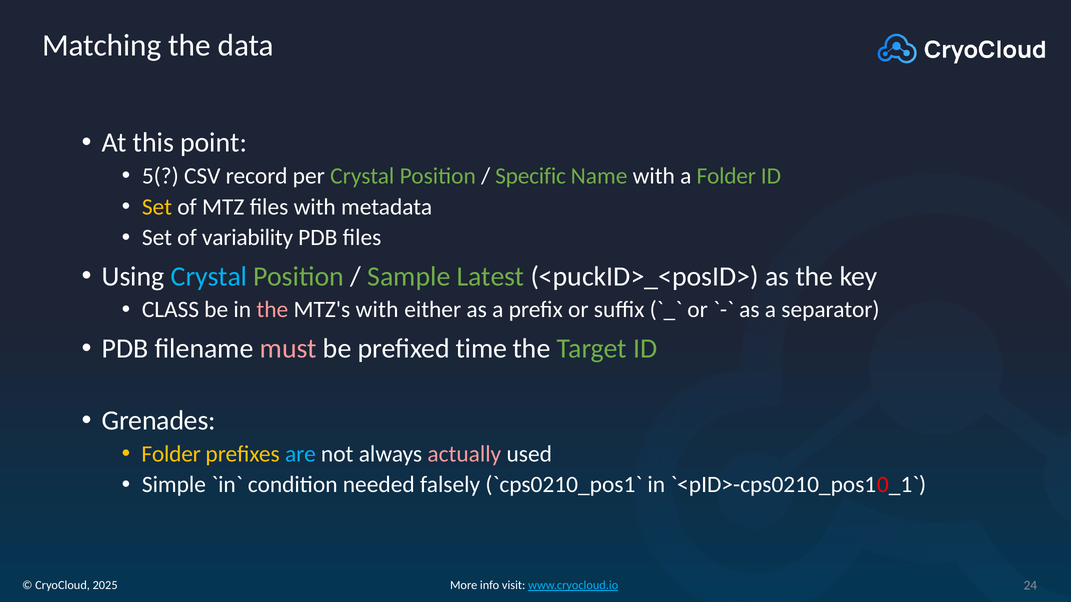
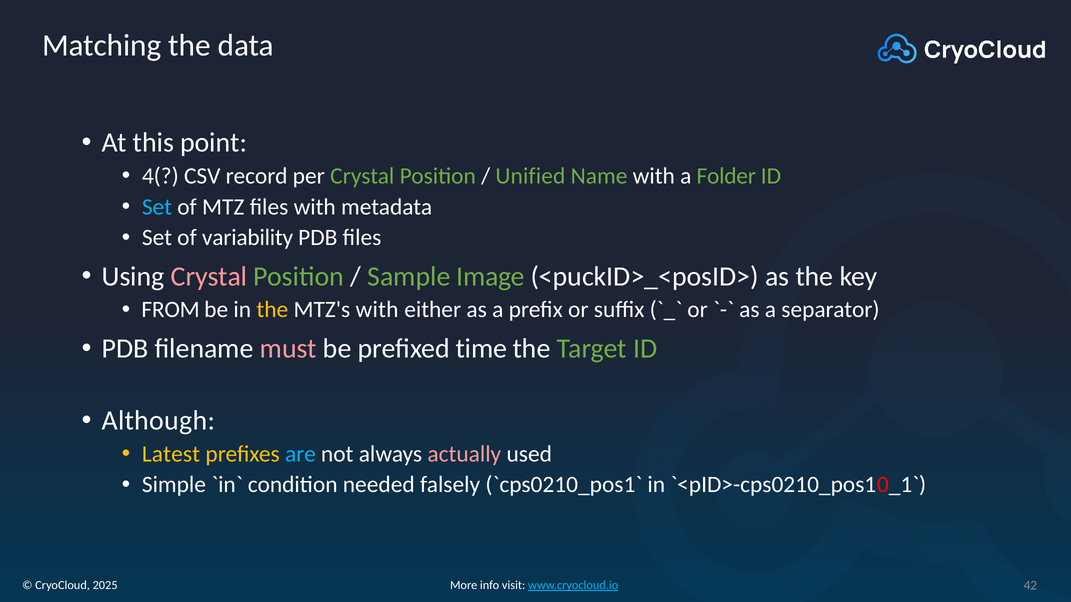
5(: 5( -> 4( (160, 176)
Specific: Specific -> Unified (530, 176)
Set colour: yellow -> light blue (157, 207)
Crystal colour: light blue -> pink (209, 277)
Latest: Latest -> Image (491, 277)
CLASS: CLASS -> FROM (171, 310)
the colour: pink -> yellow (272, 310)
Grenades: Grenades -> Although (158, 421)
Folder: Folder -> Latest (171, 454)
24: 24 -> 42 (1030, 586)
